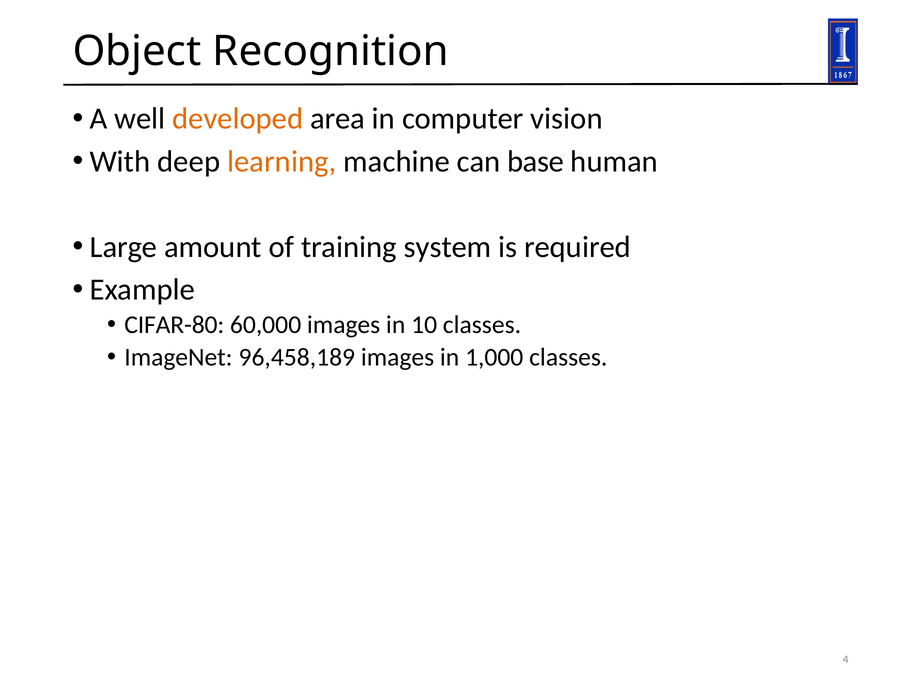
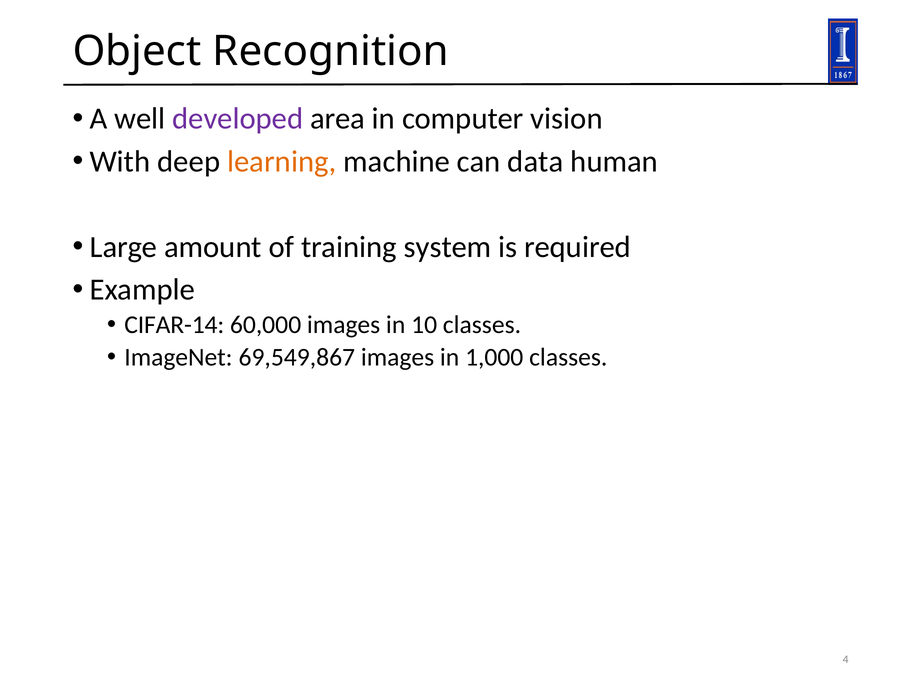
developed colour: orange -> purple (238, 119)
base: base -> data (535, 161)
CIFAR-80: CIFAR-80 -> CIFAR-14 (174, 325)
96,458,189: 96,458,189 -> 69,549,867 (297, 357)
